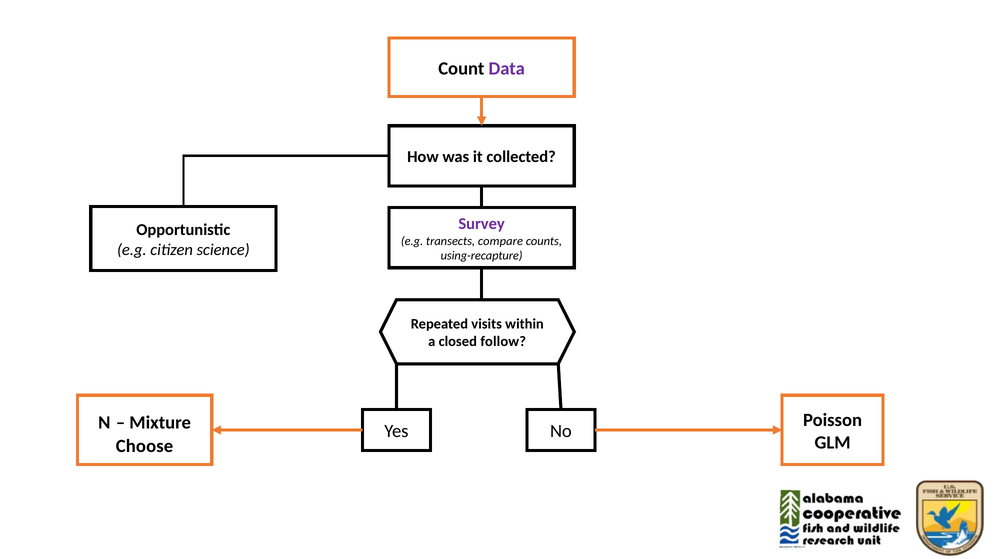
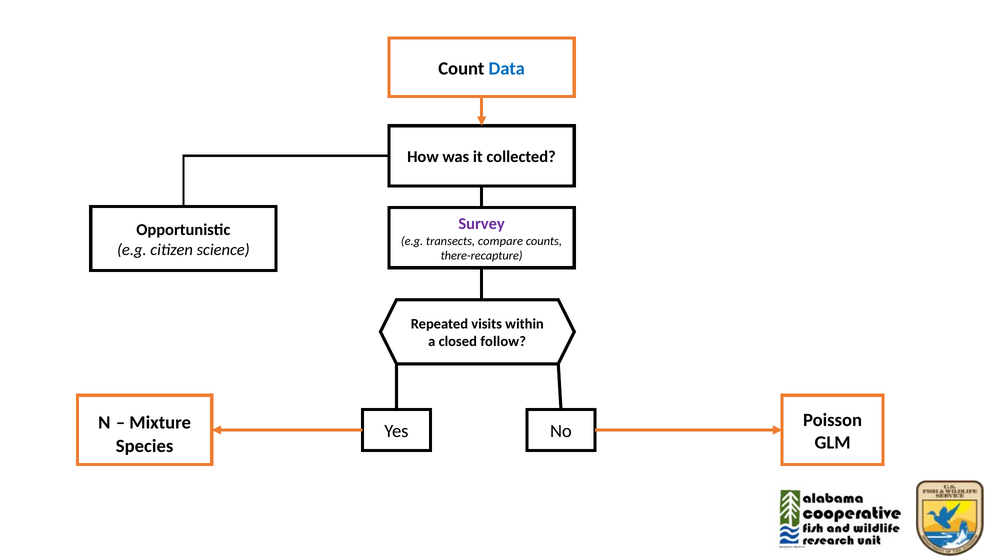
Data colour: purple -> blue (507, 69)
using-recapture: using-recapture -> there-recapture (482, 256)
Choose: Choose -> Species (145, 446)
